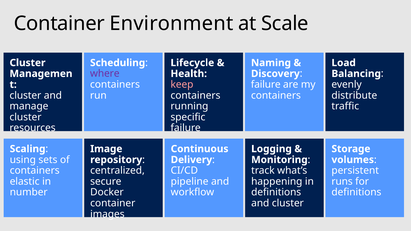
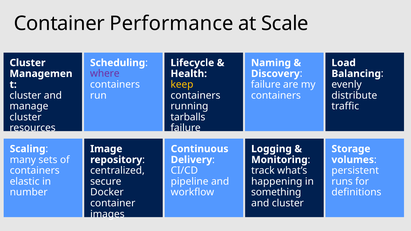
Environment: Environment -> Performance (171, 24)
keep colour: pink -> yellow (182, 85)
specific: specific -> tarballs (188, 117)
using: using -> many (23, 160)
definitions: definitions -> something (276, 192)
